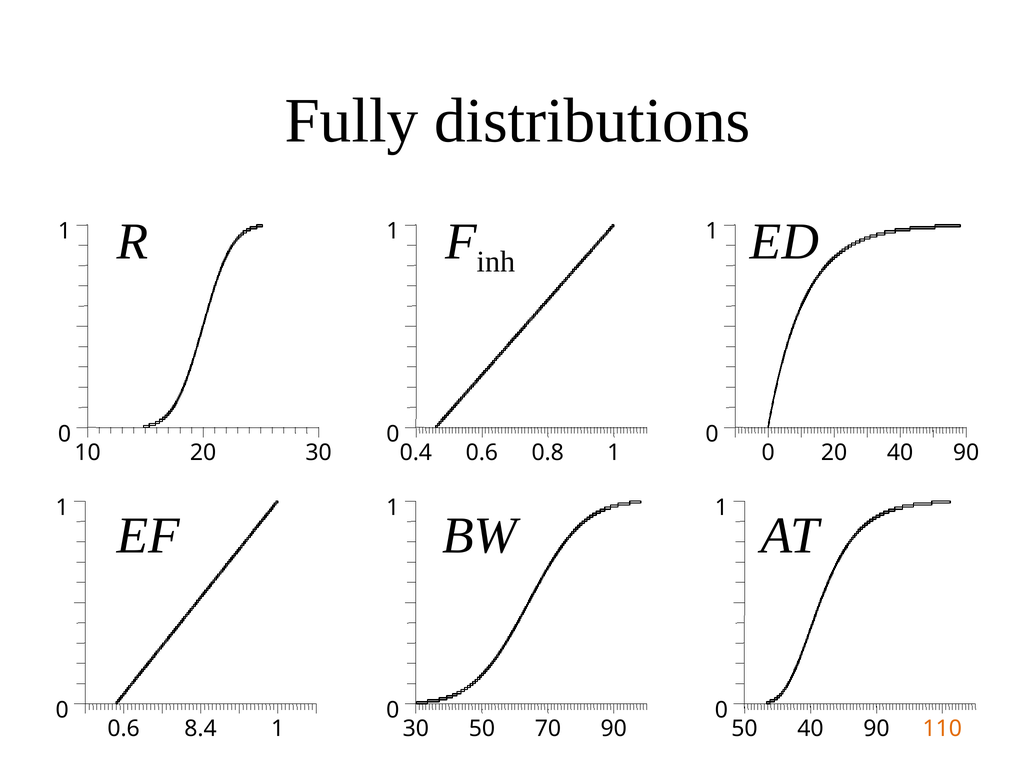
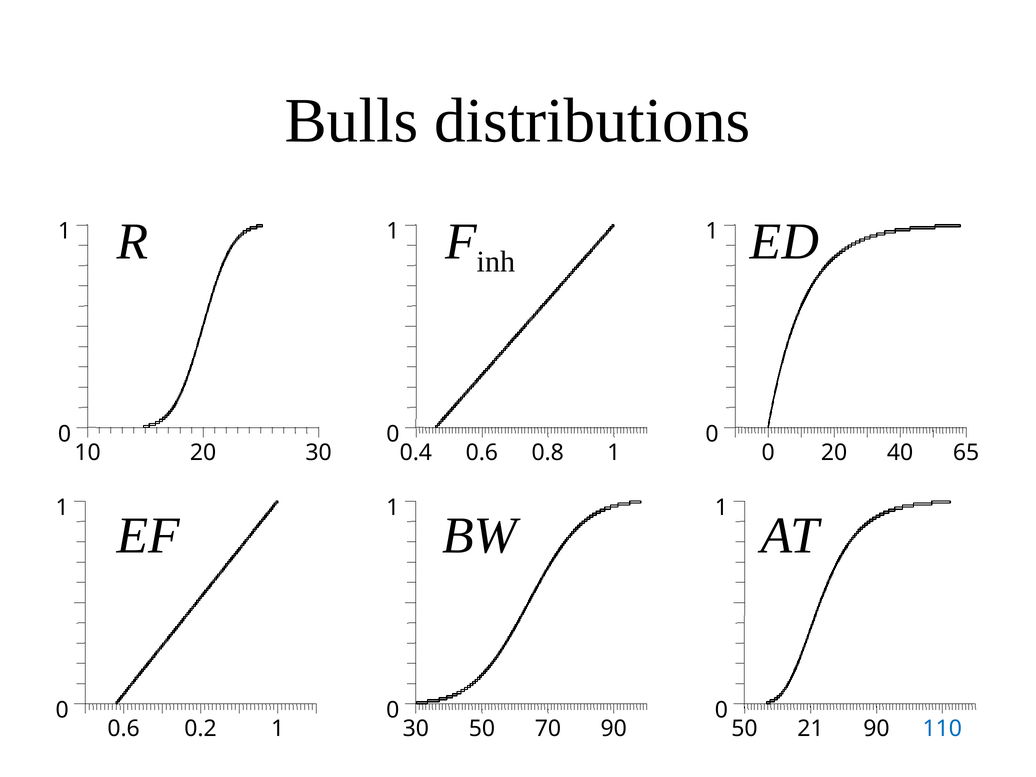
Fully: Fully -> Bulls (352, 121)
20 40 90: 90 -> 65 (966, 453)
8.4: 8.4 -> 0.2 (201, 729)
50 40: 40 -> 21 (810, 729)
110 colour: orange -> blue (942, 729)
